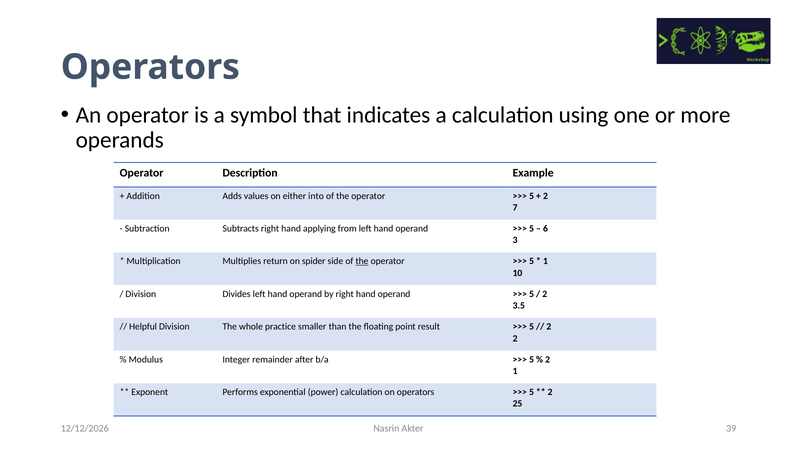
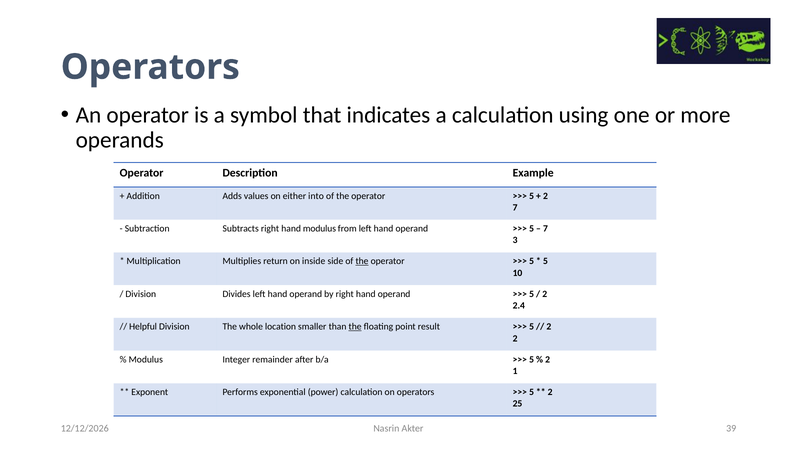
hand applying: applying -> modulus (319, 228)
6: 6 -> 7 (545, 228)
spider: spider -> inside (314, 261)
1: 1 -> 5 (545, 261)
3.5: 3.5 -> 2.4 (519, 305)
practice: practice -> location (280, 326)
the underline: none -> present (355, 326)
